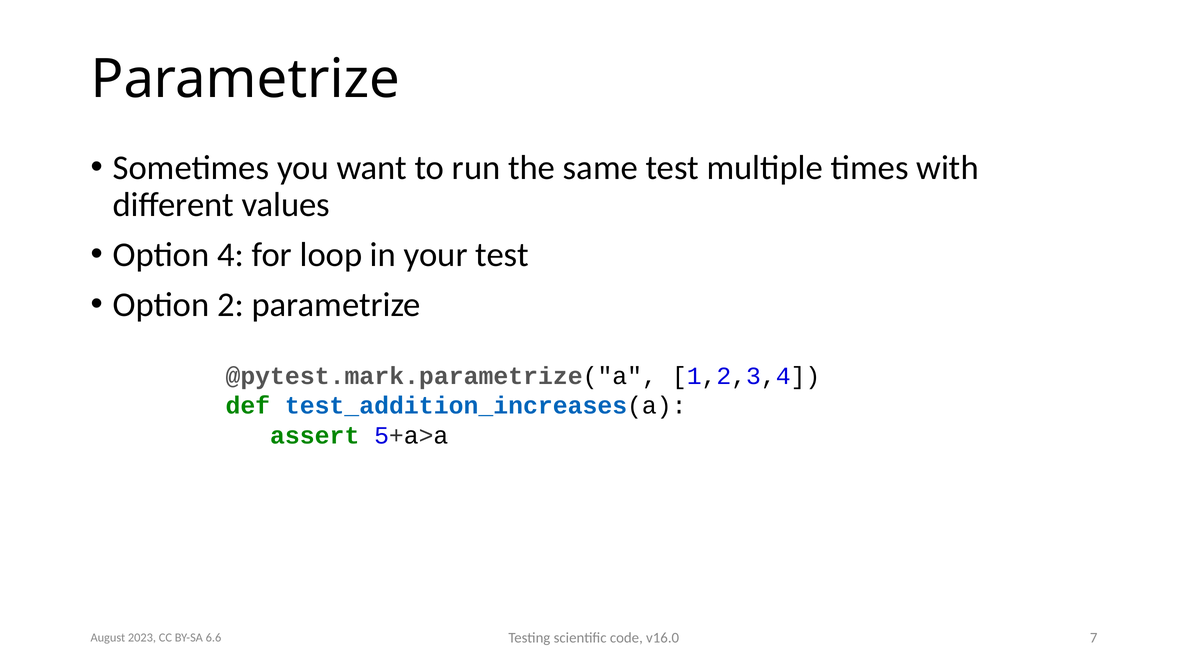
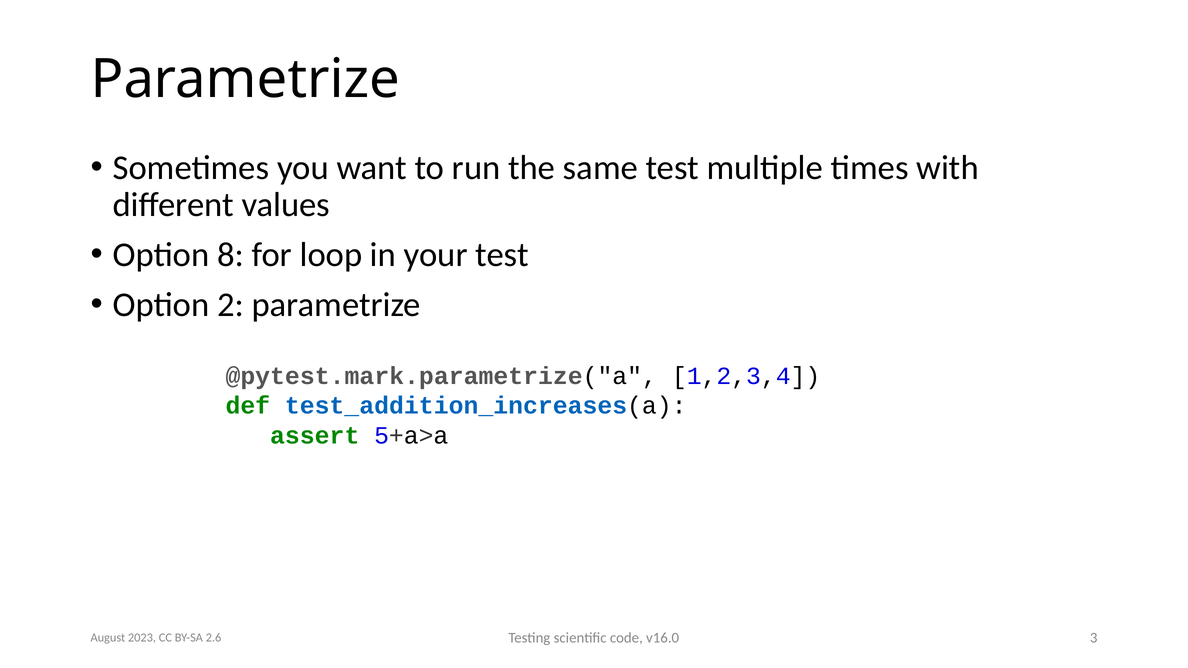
4: 4 -> 8 (231, 255)
7: 7 -> 3 (1094, 638)
6.6: 6.6 -> 2.6 (213, 638)
